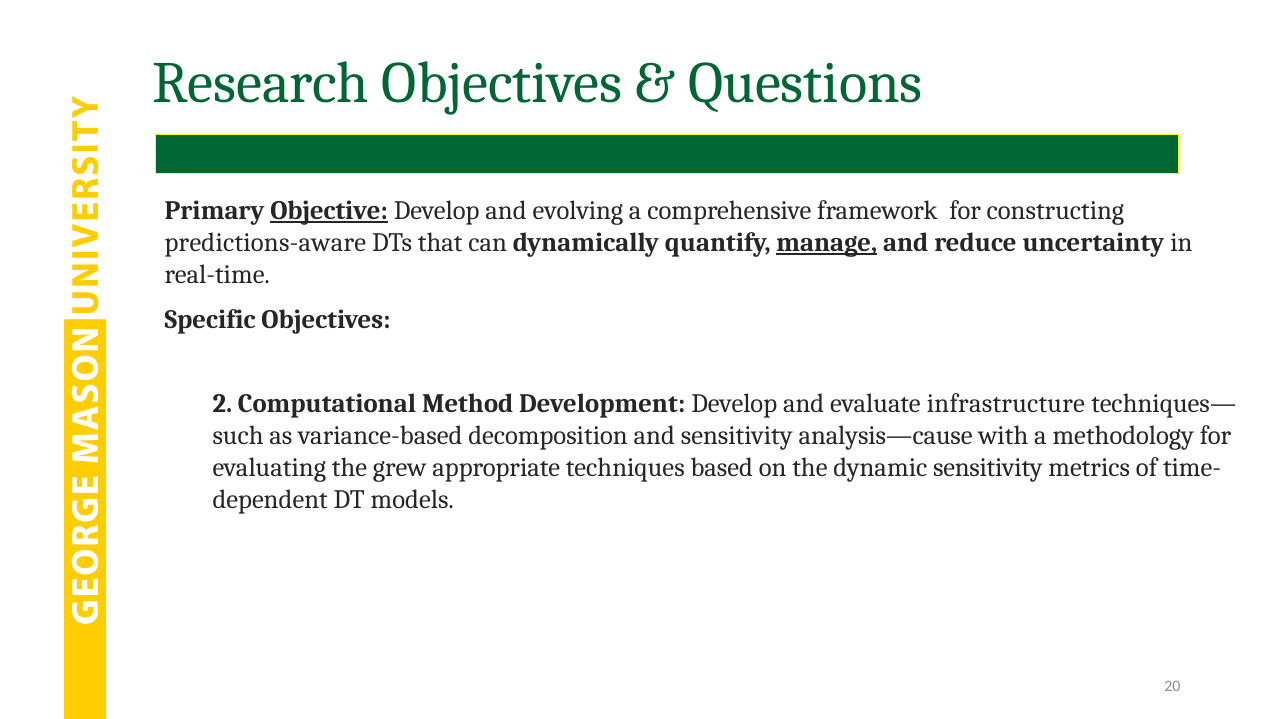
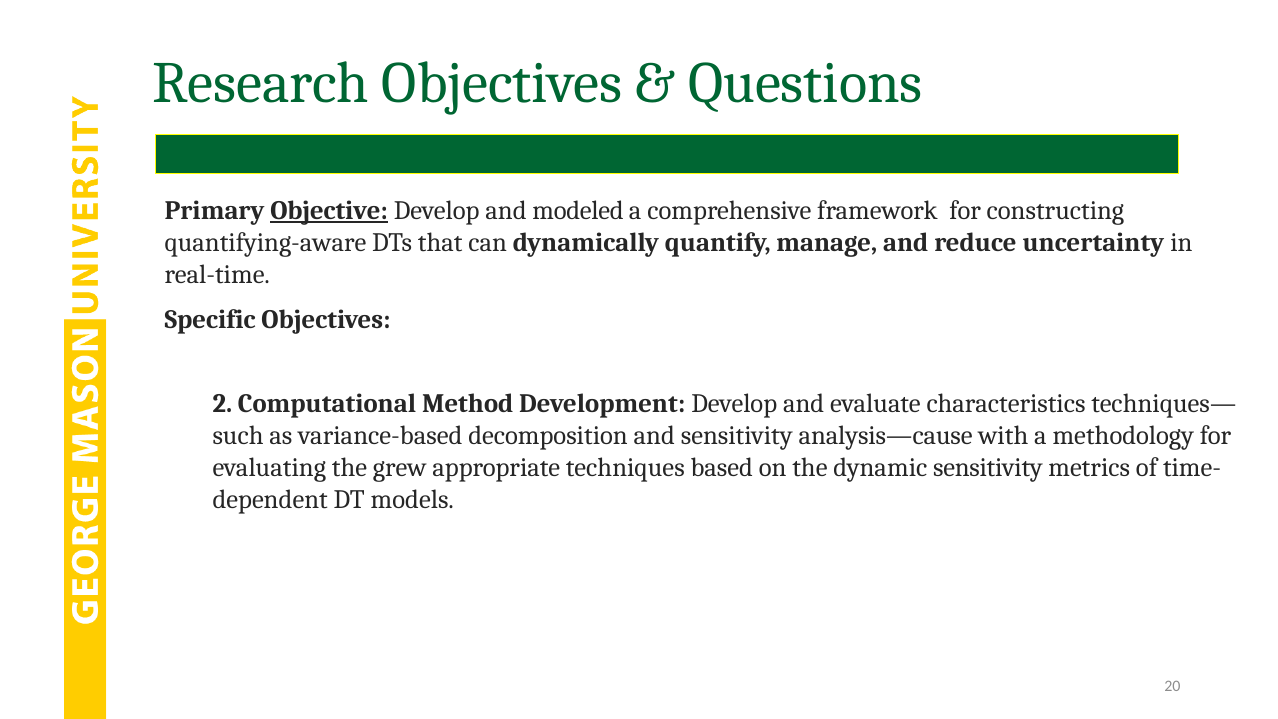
evolving: evolving -> modeled (578, 211)
predictions-aware: predictions-aware -> quantifying-aware (265, 243)
manage underline: present -> none (827, 243)
infrastructure: infrastructure -> characteristics (1006, 404)
